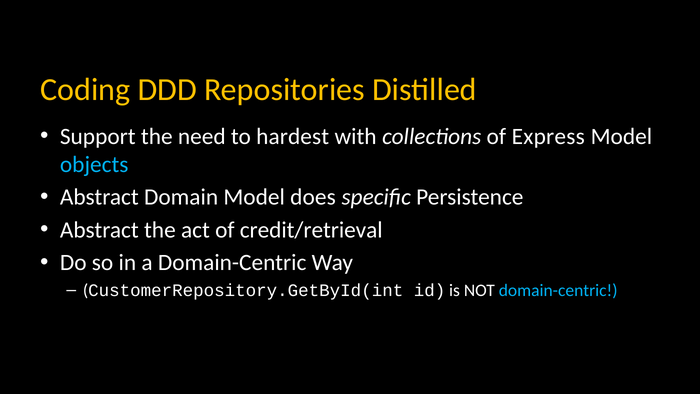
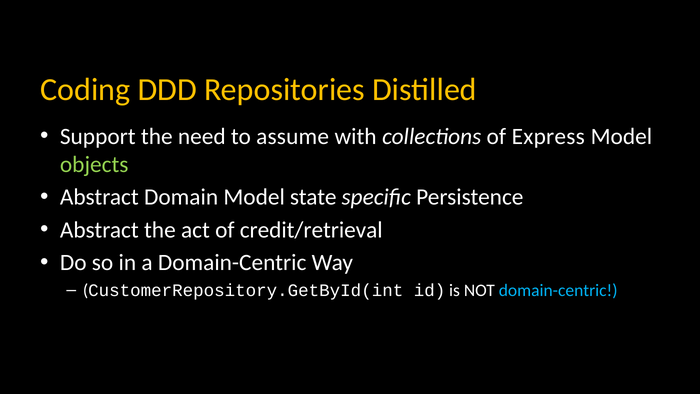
hardest: hardest -> assume (293, 136)
objects colour: light blue -> light green (94, 164)
does: does -> state (313, 197)
